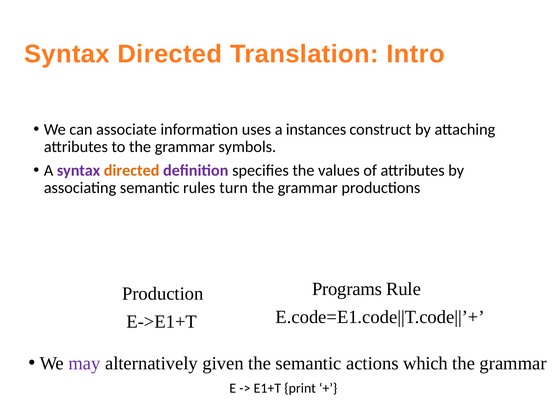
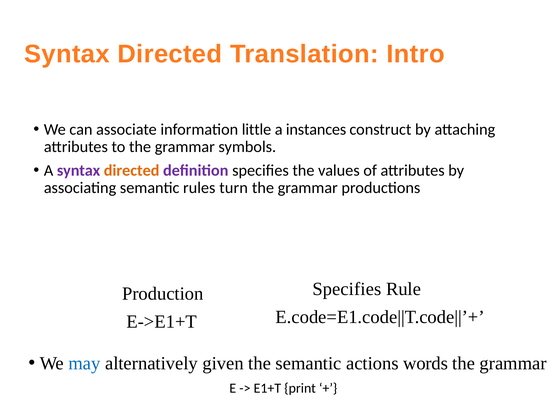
uses: uses -> little (256, 129)
Production Programs: Programs -> Specifies (347, 289)
may colour: purple -> blue (85, 363)
which: which -> words (426, 363)
